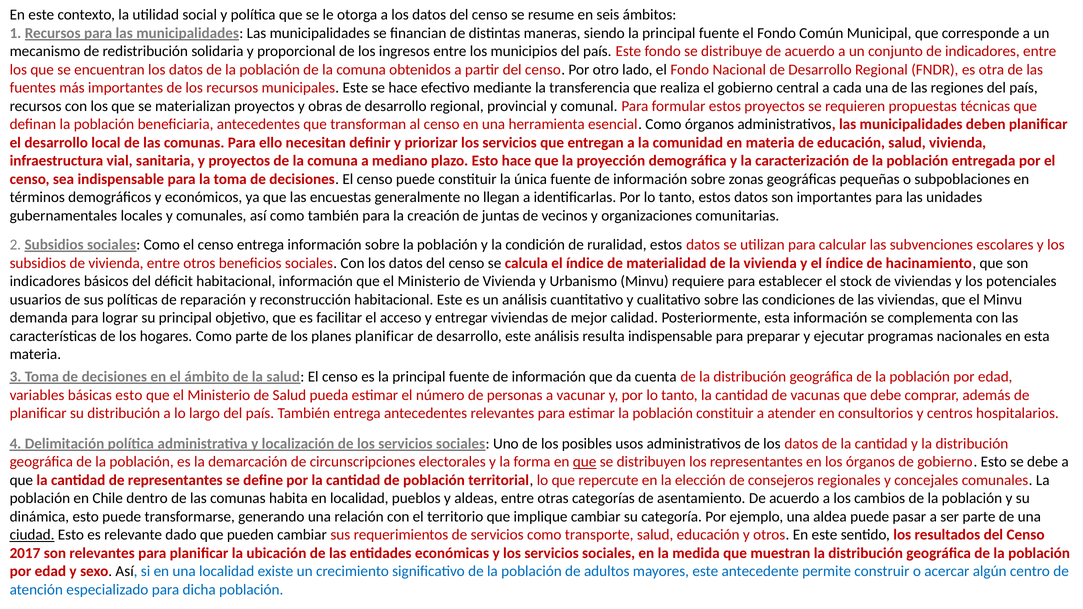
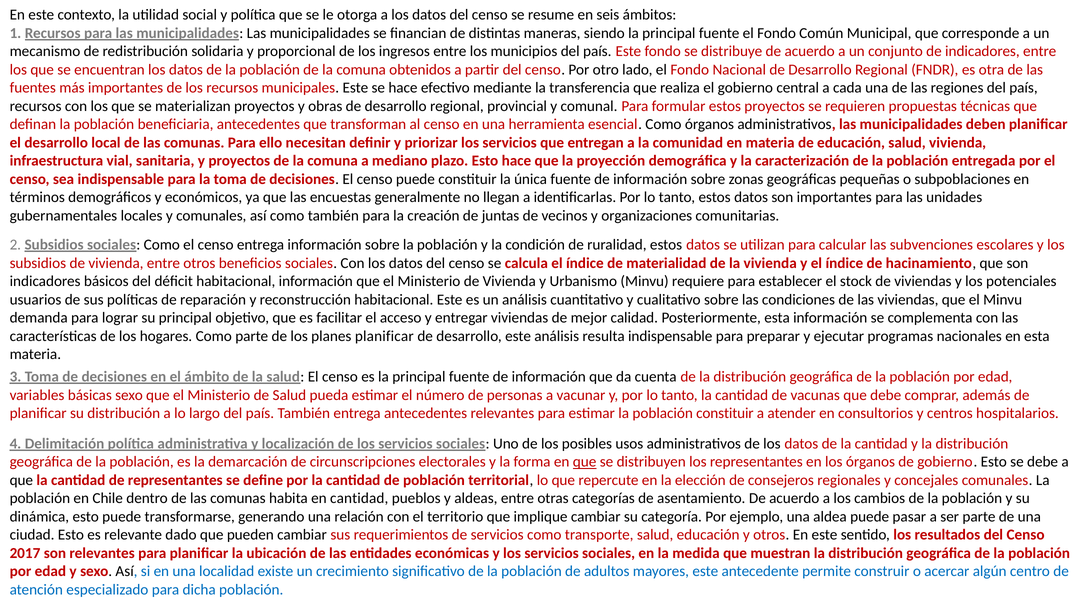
básicas esto: esto -> sexo (129, 395)
en localidad: localidad -> cantidad (359, 499)
ciudad underline: present -> none (32, 535)
